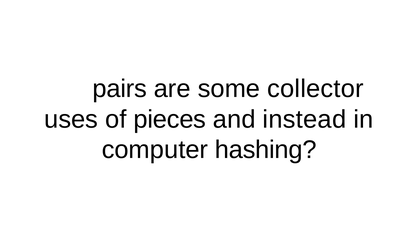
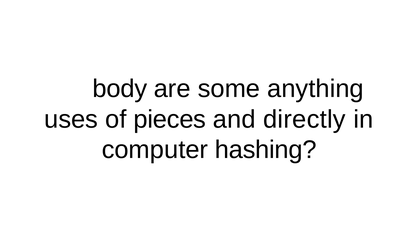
pairs: pairs -> body (120, 89)
collector: collector -> anything (316, 89)
instead: instead -> directly (304, 119)
